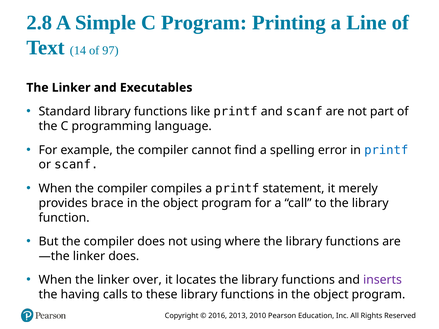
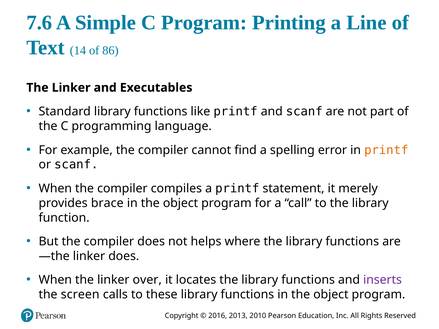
2.8: 2.8 -> 7.6 (39, 23)
97: 97 -> 86 (110, 50)
printf colour: blue -> orange (386, 150)
using: using -> helps (206, 242)
having: having -> screen (80, 295)
